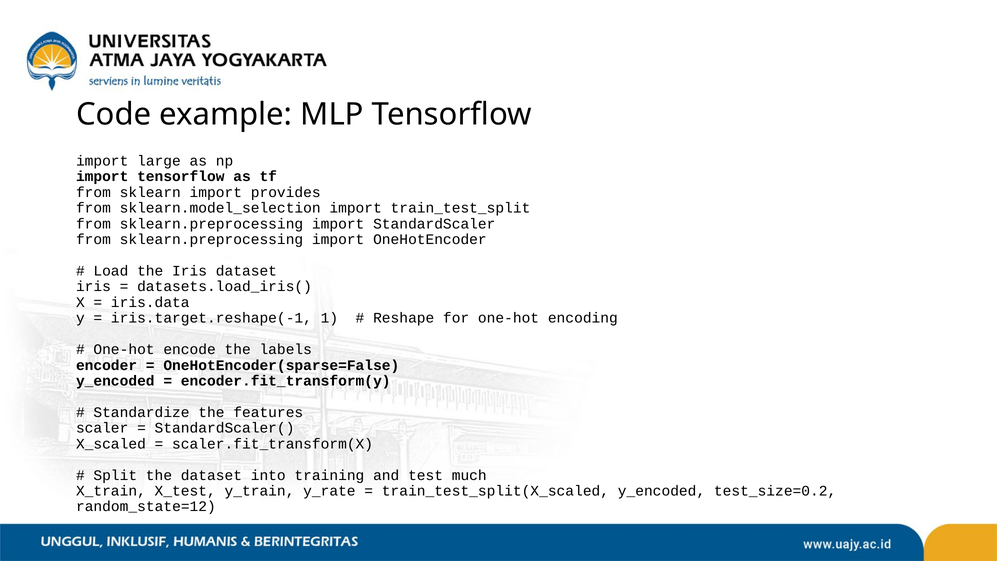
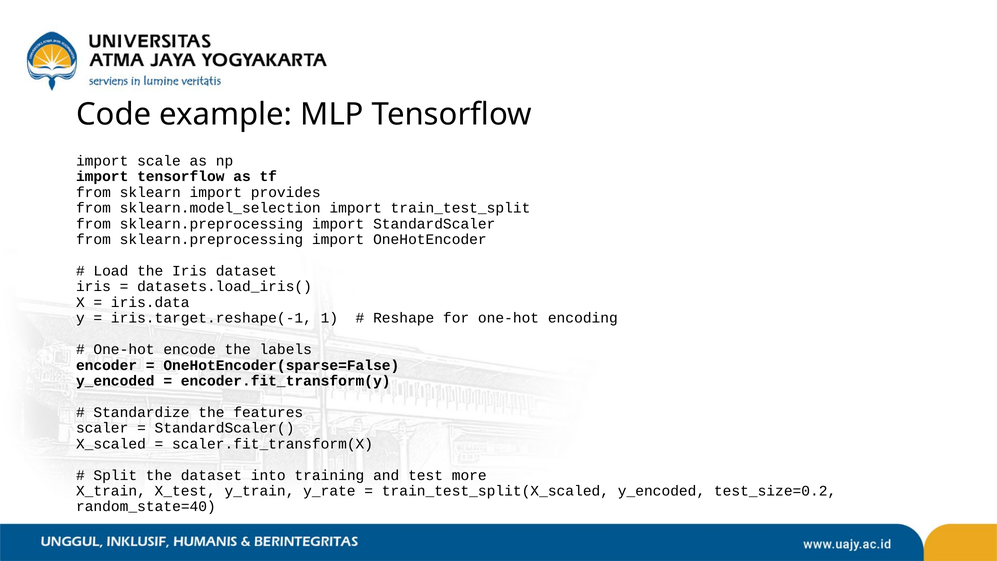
large: large -> scale (159, 161)
much: much -> more (469, 475)
random_state=12: random_state=12 -> random_state=40 (146, 507)
